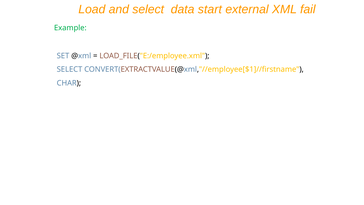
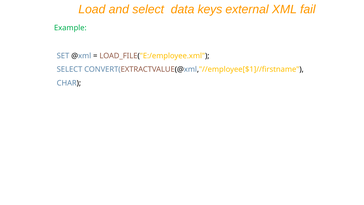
start: start -> keys (210, 9)
